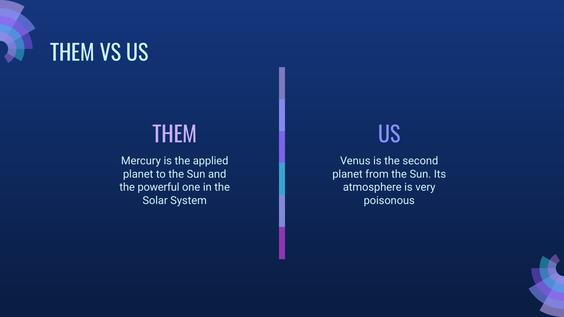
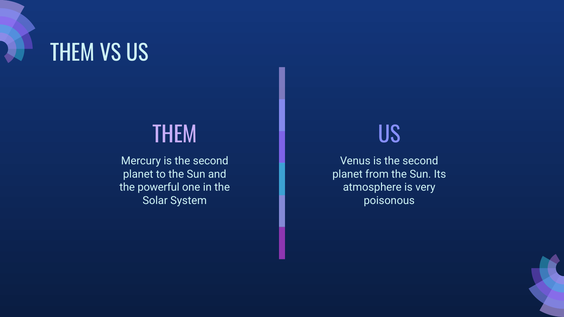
Mercury is the applied: applied -> second (211, 161)
